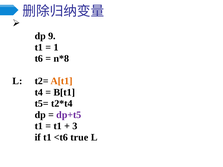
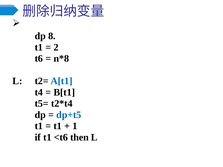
9: 9 -> 8 (52, 36)
1: 1 -> 2 (56, 47)
A[t1 colour: orange -> blue (62, 81)
dp+t5 colour: purple -> blue (69, 115)
3: 3 -> 1 (75, 126)
true: true -> then (79, 137)
